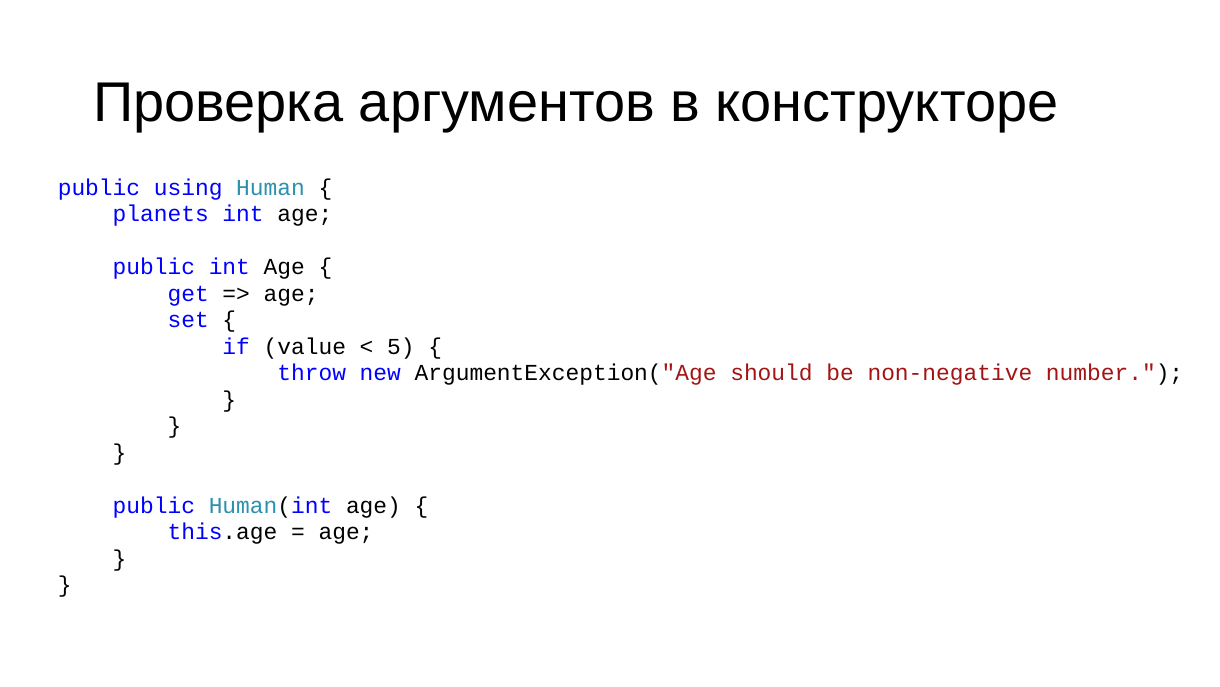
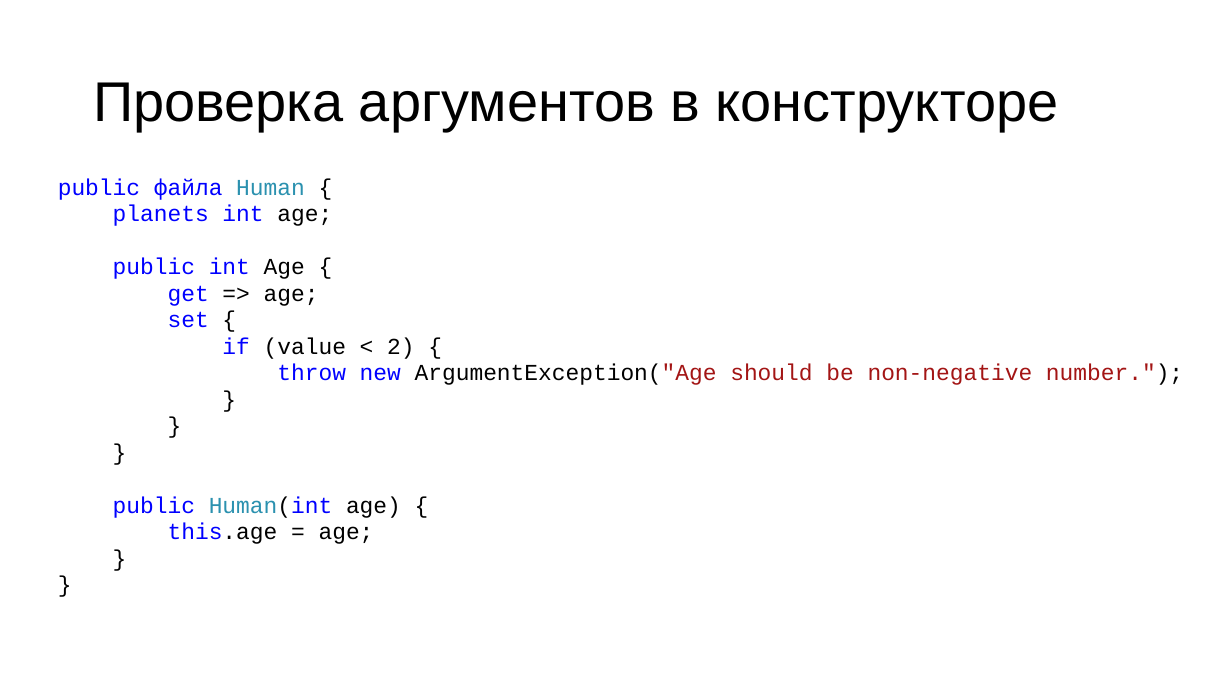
using: using -> файла (188, 188)
5: 5 -> 2 (401, 346)
